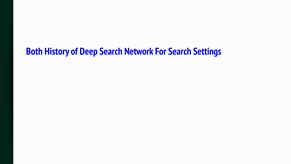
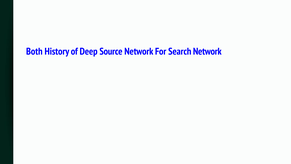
Deep Search: Search -> Source (111, 51)
Search Settings: Settings -> Network (207, 51)
